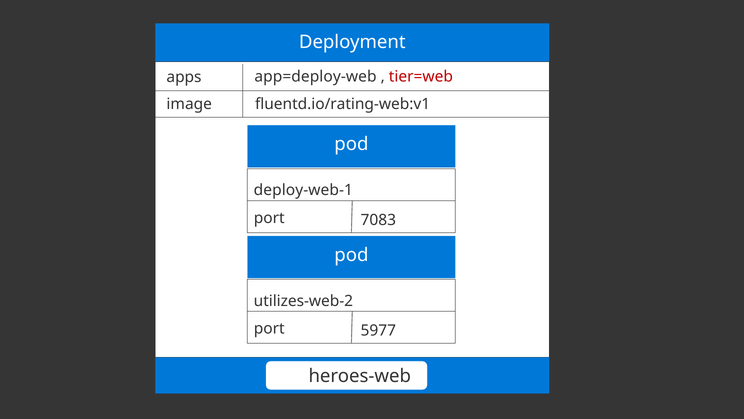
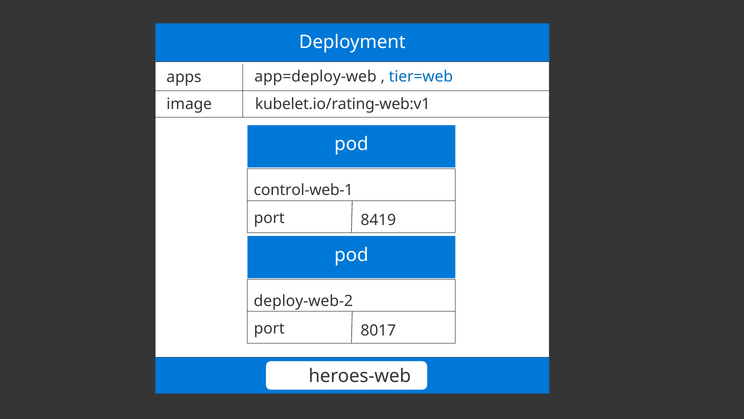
tier=web colour: red -> blue (421, 77)
fluentd.io/rating-web:v1: fluentd.io/rating-web:v1 -> kubelet.io/rating-web:v1 (343, 104)
deploy-web-1: deploy-web-1 -> control-web-1 (303, 190)
7083: 7083 -> 8419 (378, 220)
utilizes-web-2: utilizes-web-2 -> deploy-web-2 (303, 301)
5977: 5977 -> 8017 (378, 330)
